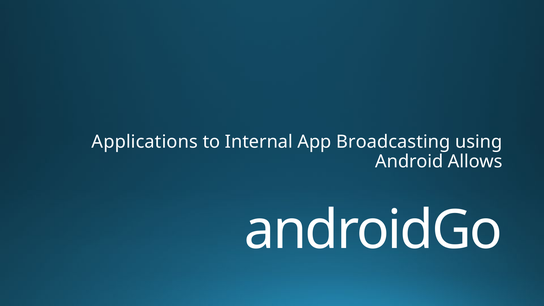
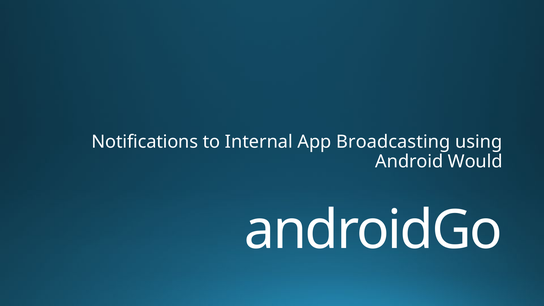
Applications: Applications -> Notifications (145, 142)
Allows: Allows -> Would (475, 162)
